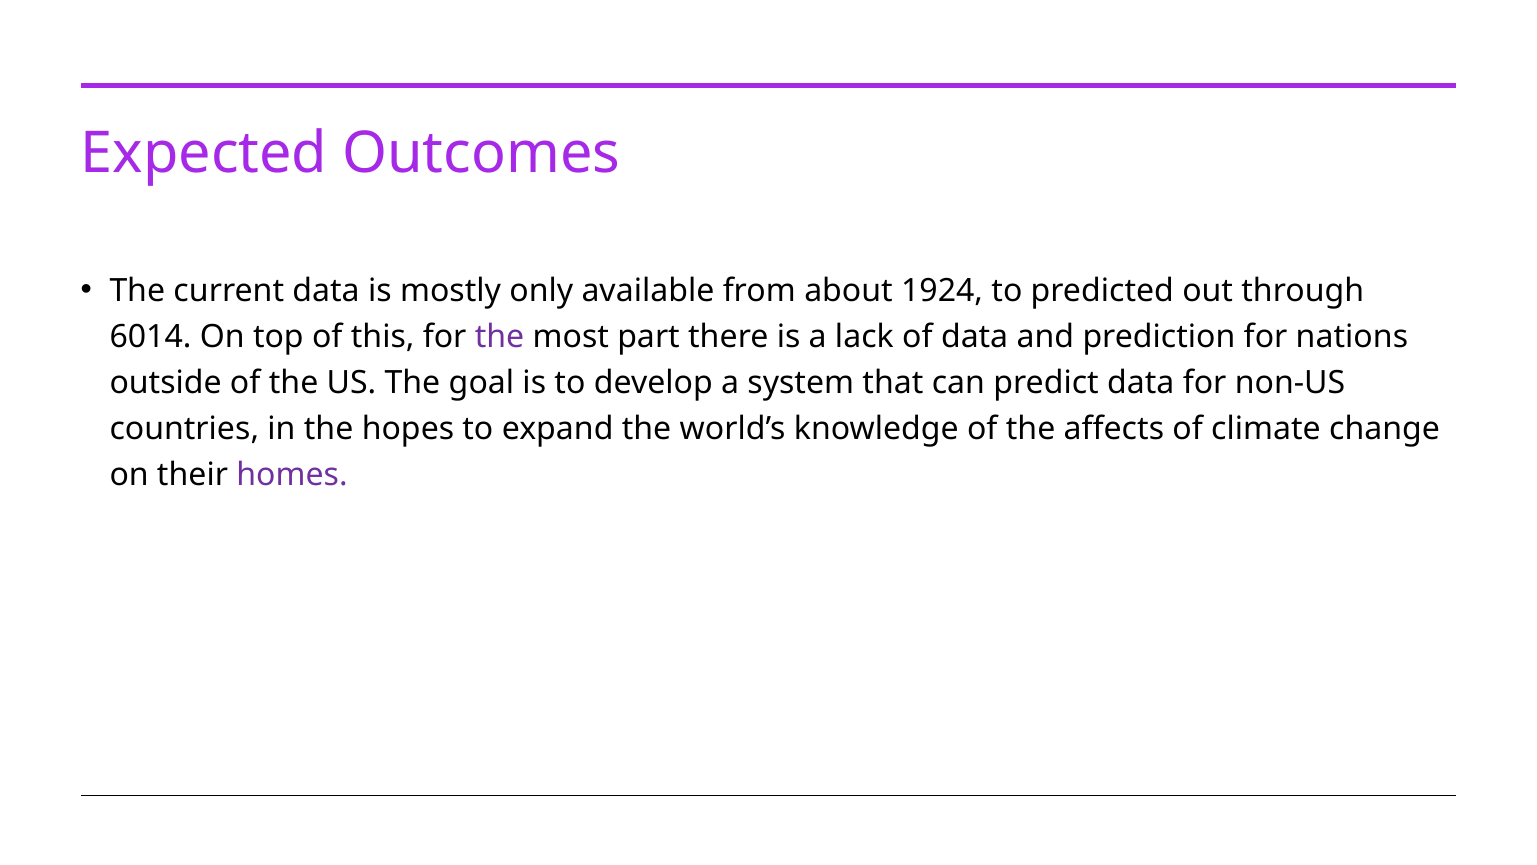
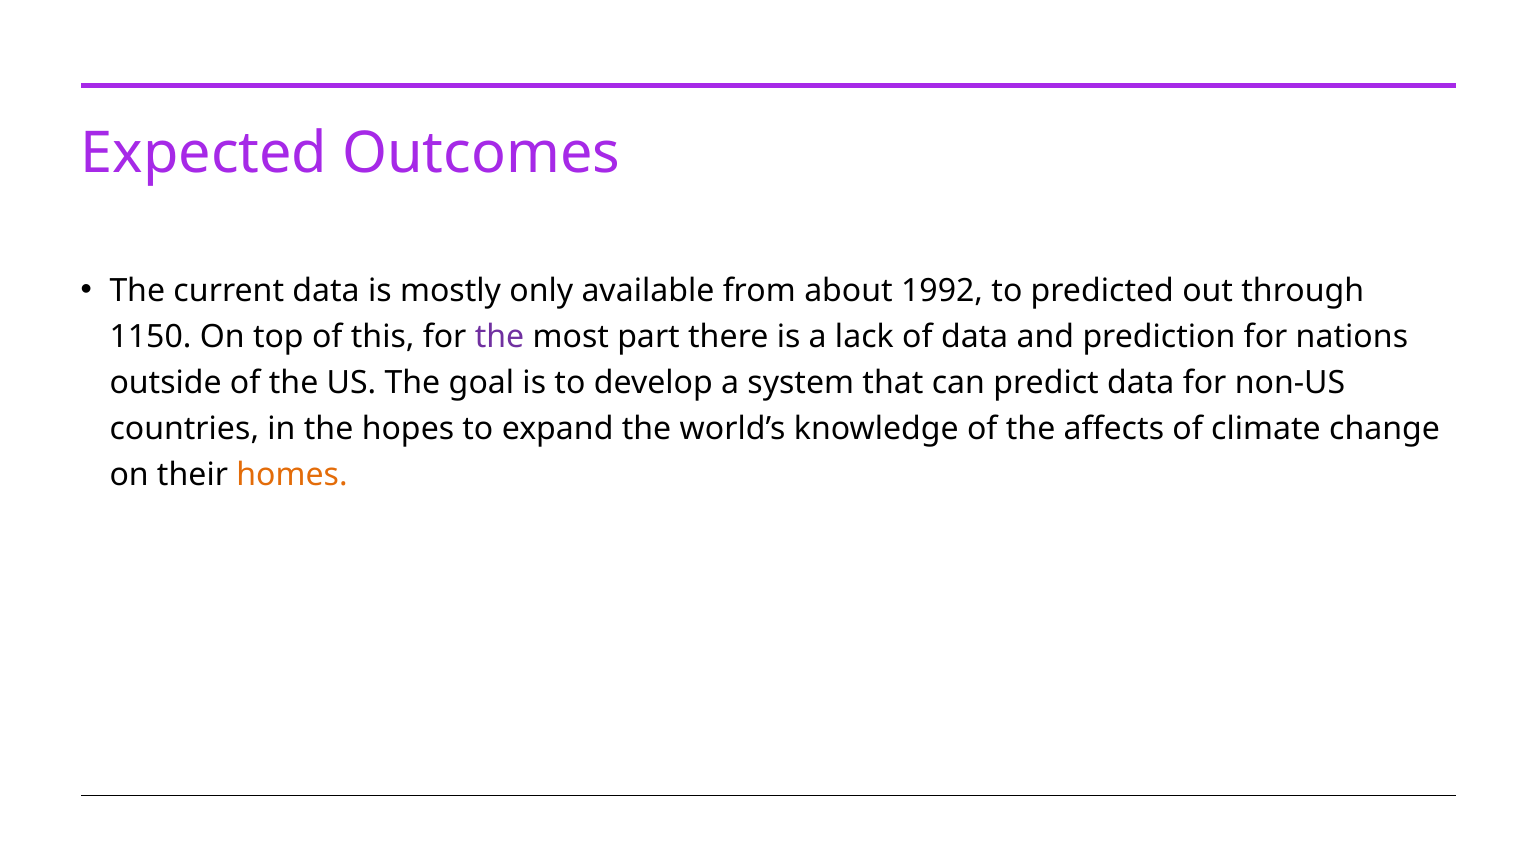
1924: 1924 -> 1992 (942, 291)
6014: 6014 -> 1150 (150, 337)
homes colour: purple -> orange (292, 475)
